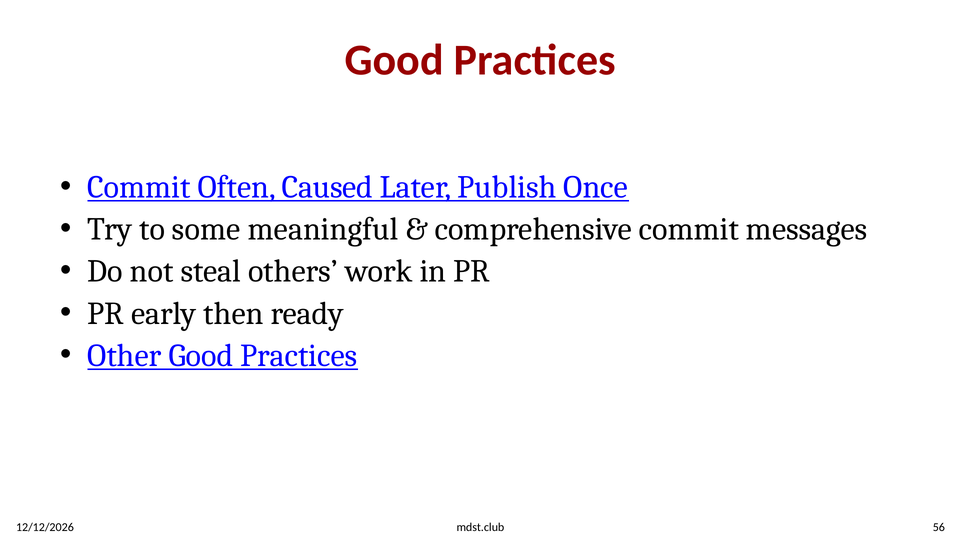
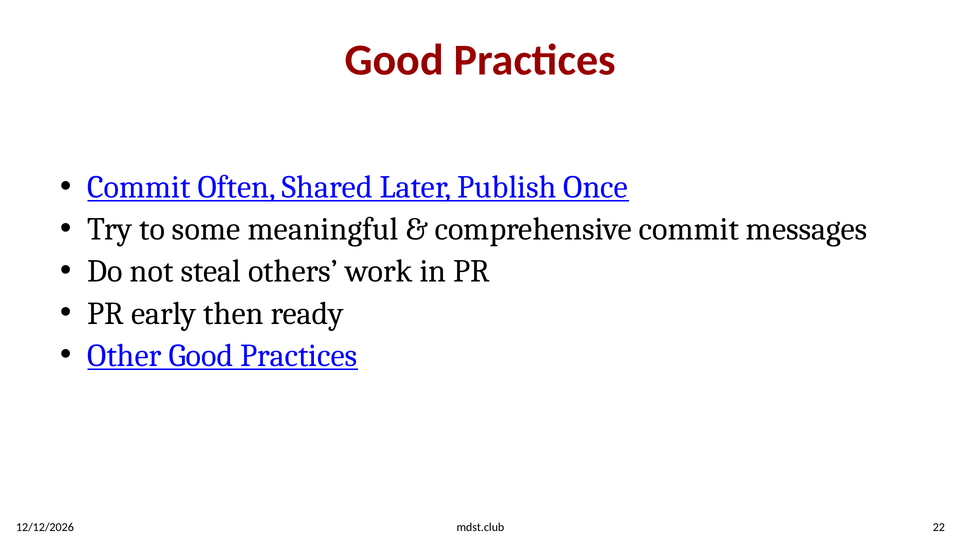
Caused: Caused -> Shared (327, 187)
56: 56 -> 22 (939, 527)
